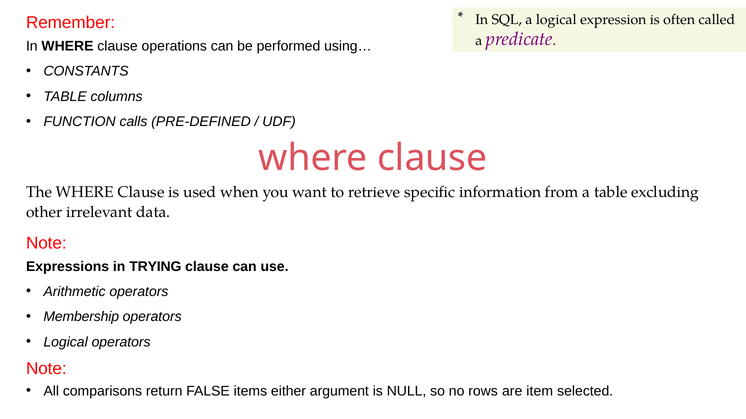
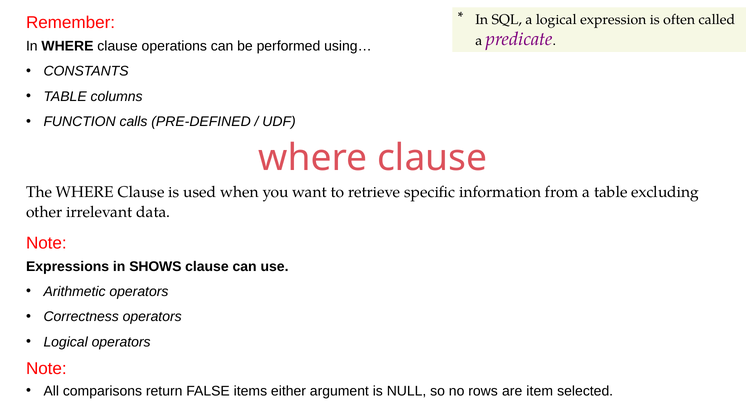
TRYING: TRYING -> SHOWS (155, 267)
Membership: Membership -> Correctness (81, 317)
